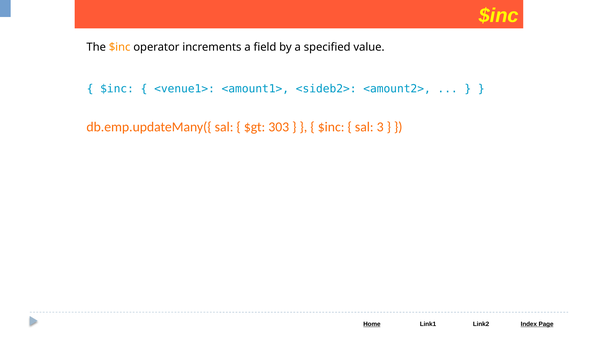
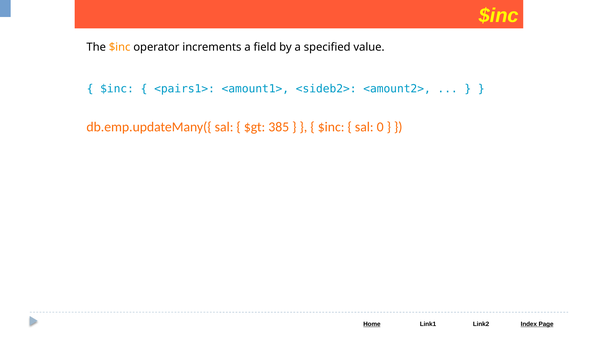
<venue1>: <venue1> -> <pairs1> (185, 89)
303: 303 -> 385 (279, 127)
3: 3 -> 0 (380, 127)
